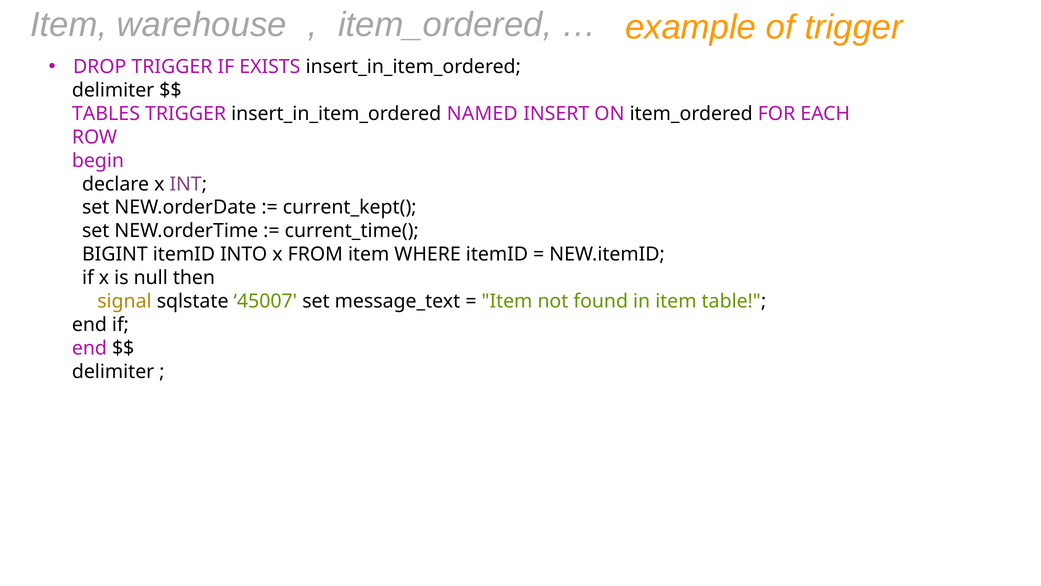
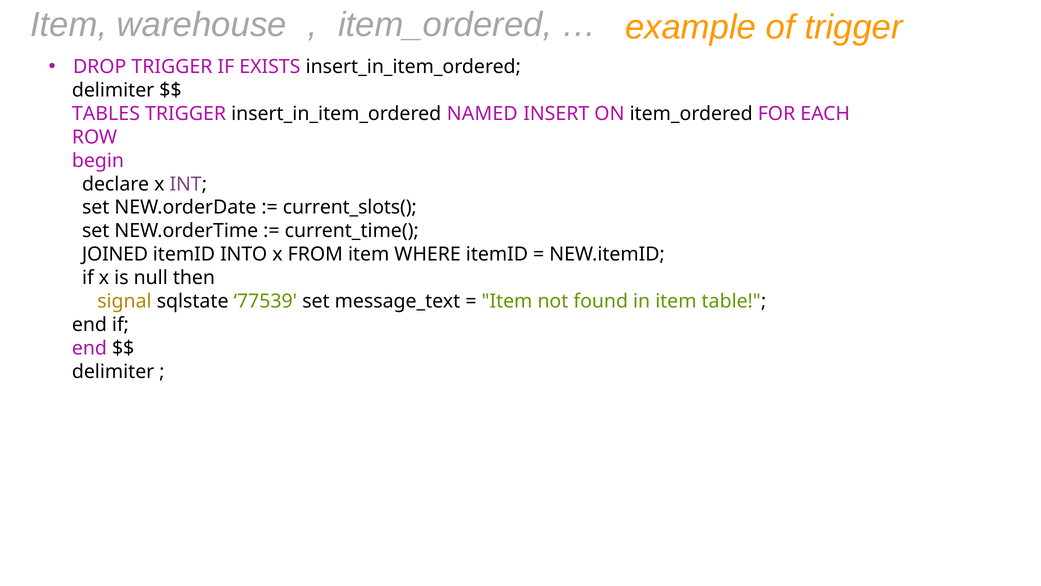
current_kept(: current_kept( -> current_slots( (350, 207)
BIGINT: BIGINT -> JOINED (115, 254)
45007: 45007 -> 77539 (265, 301)
